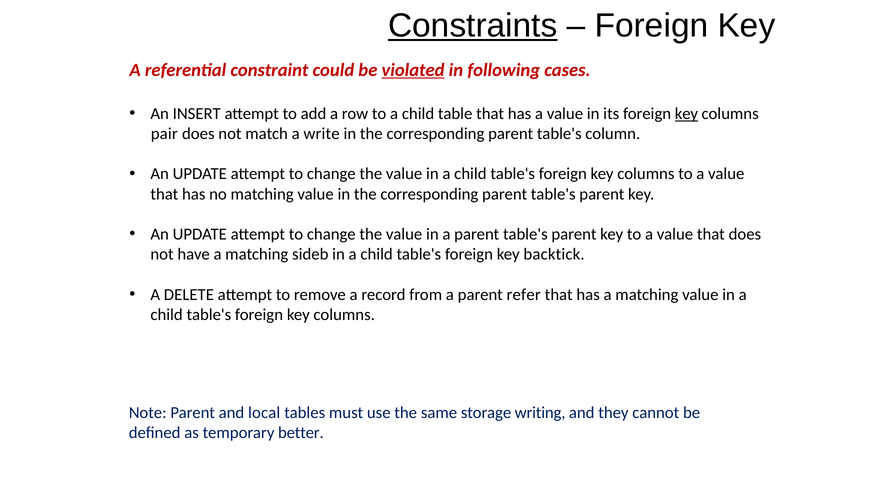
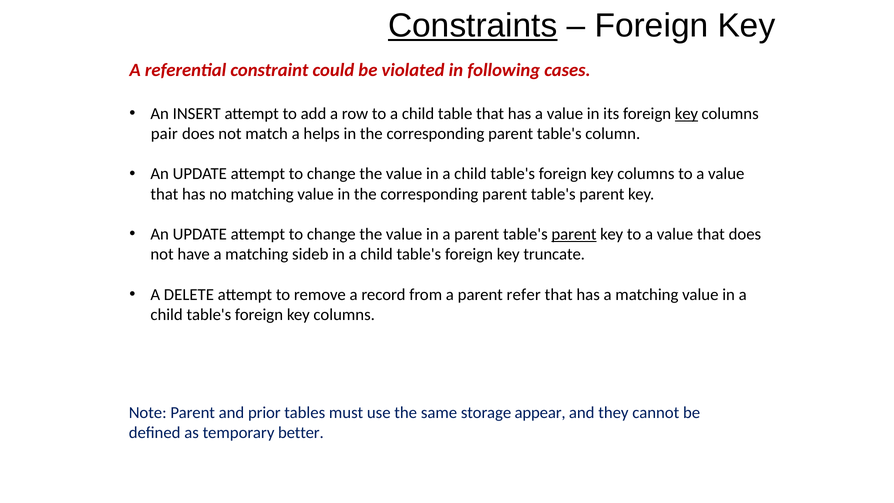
violated underline: present -> none (413, 70)
write: write -> helps (322, 134)
parent underline: none -> present (574, 234)
backtick: backtick -> truncate (554, 254)
local: local -> prior (264, 413)
writing: writing -> appear (540, 413)
